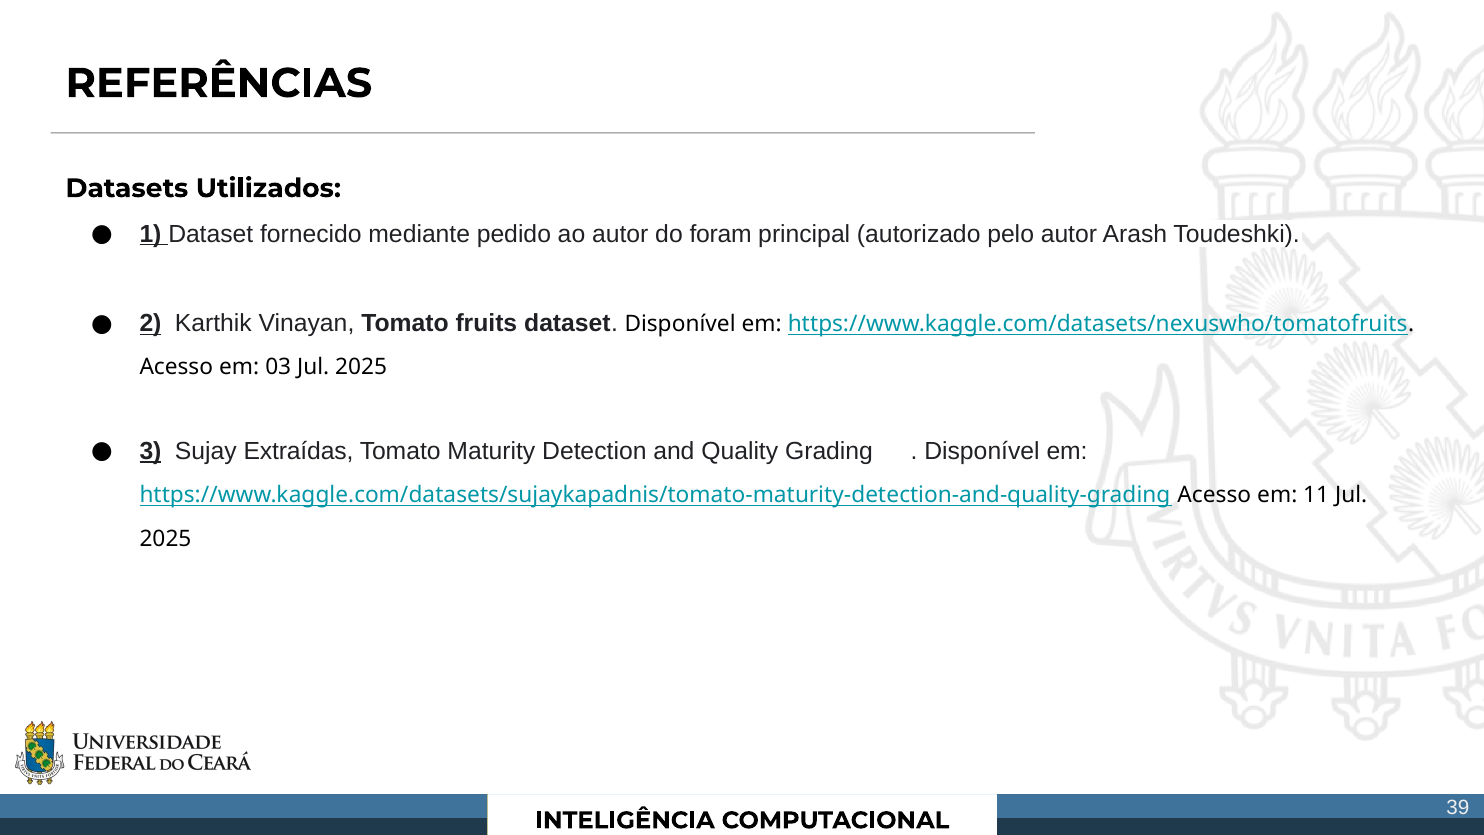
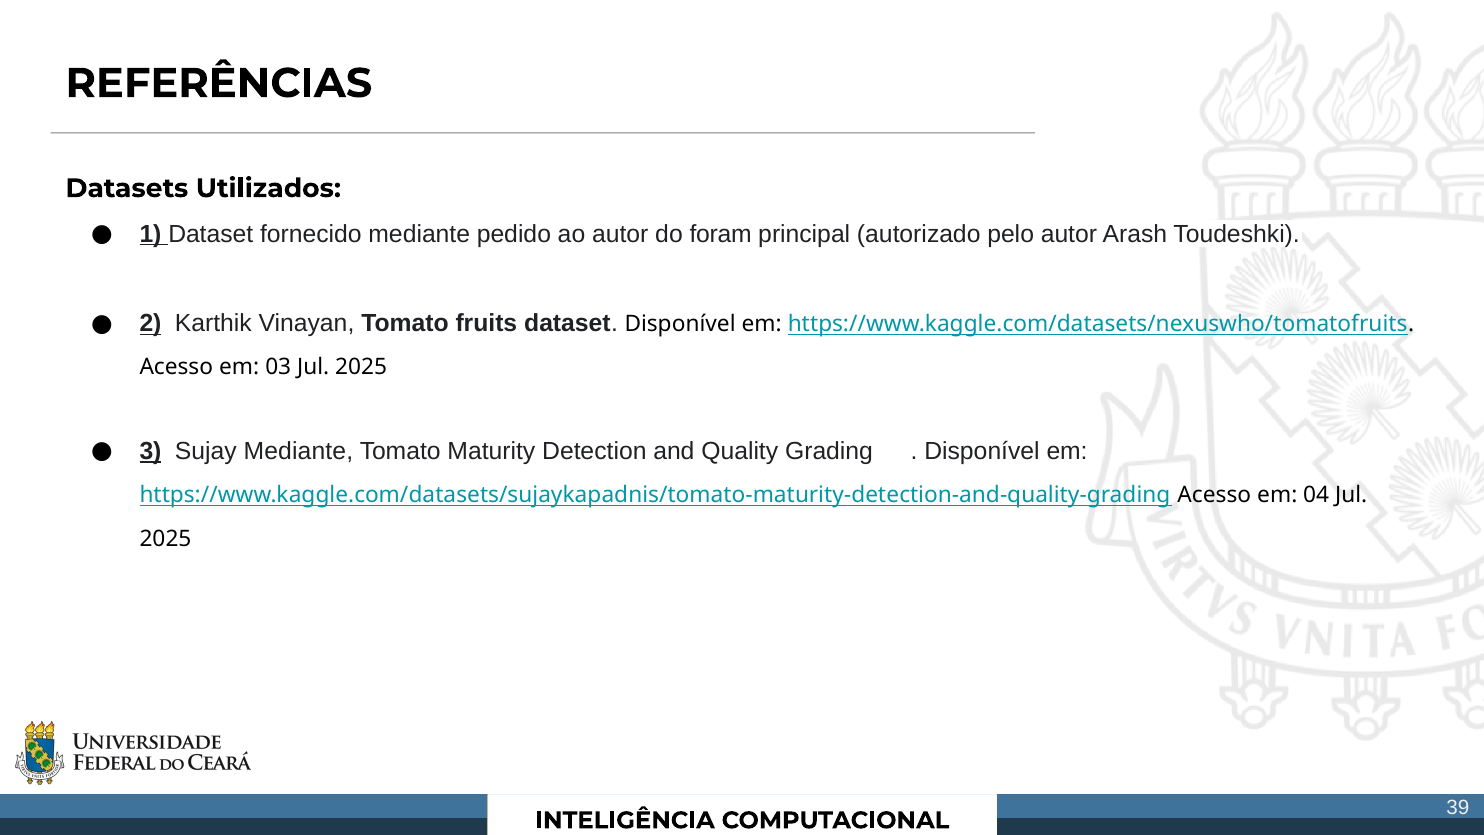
Sujay Extraídas: Extraídas -> Mediante (298, 451)
11: 11 -> 04 (1316, 495)
